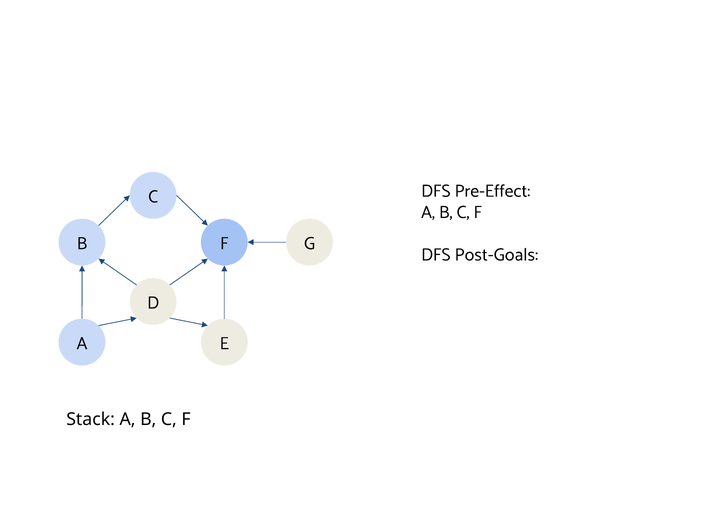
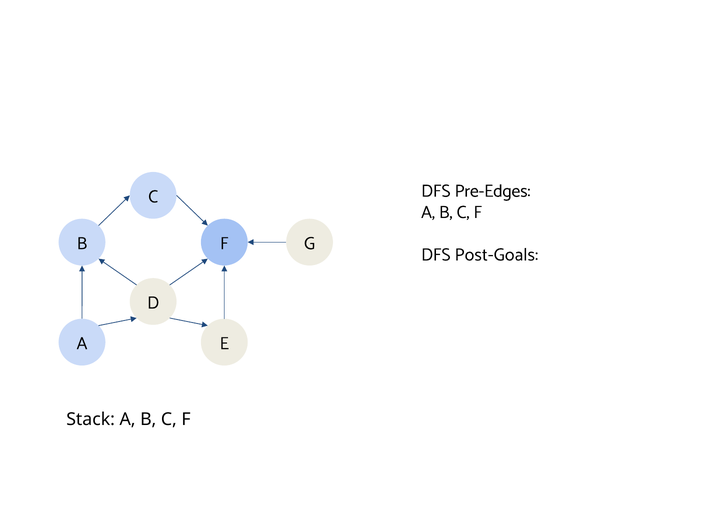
Pre-Effect: Pre-Effect -> Pre-Edges (493, 191)
